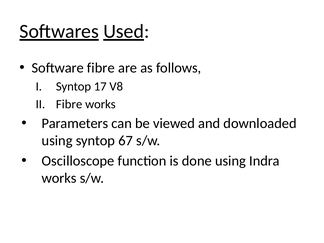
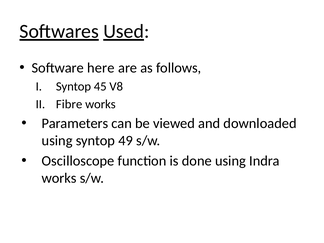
Software fibre: fibre -> here (101, 68)
17: 17 -> 45 (100, 87)
67: 67 -> 49 (126, 141)
